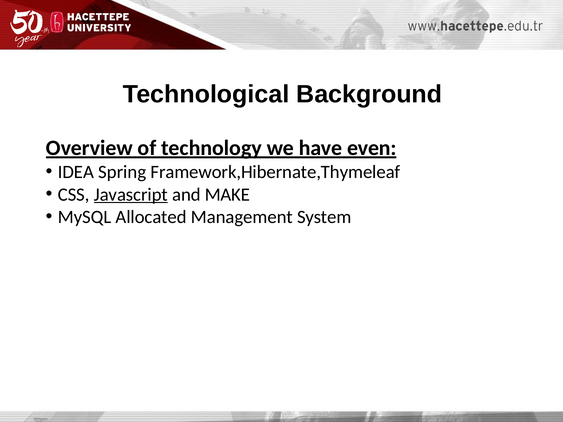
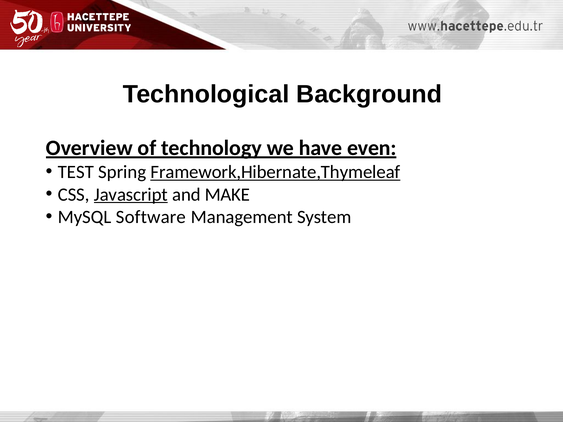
IDEA: IDEA -> TEST (76, 172)
Framework,Hibernate,Thymeleaf underline: none -> present (275, 172)
Allocated: Allocated -> Software (151, 217)
